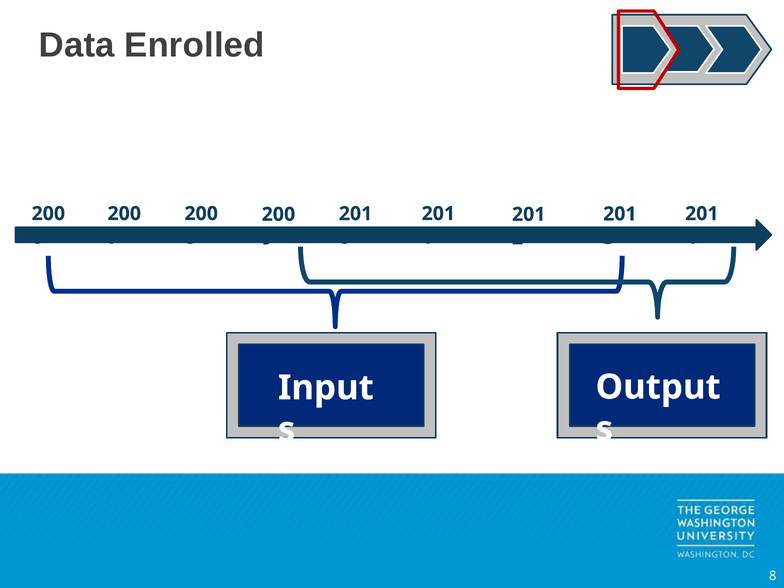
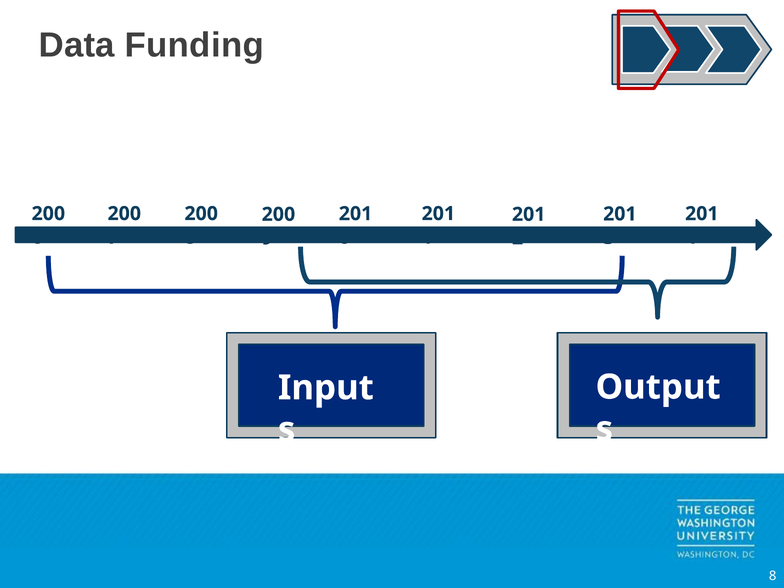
Enrolled: Enrolled -> Funding (194, 45)
